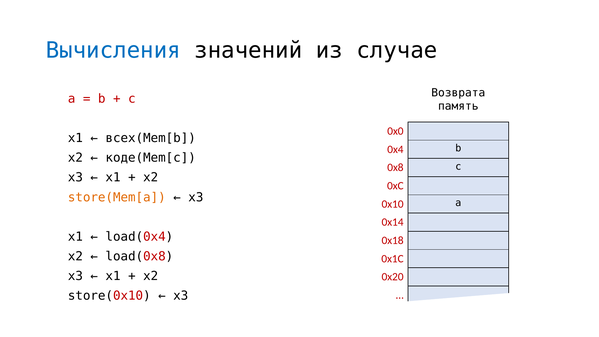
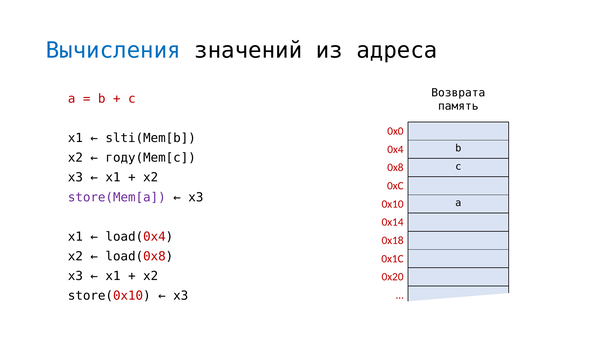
случае: случае -> адреса (397, 50)
всех(Mem[b: всех(Mem[b -> slti(Mem[b (151, 138)
коде(Mem[c: коде(Mem[c -> году(Mem[c (151, 158)
store(Mem[a colour: orange -> purple (117, 197)
